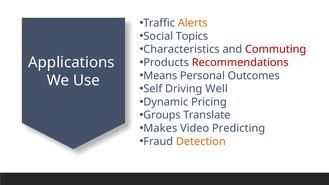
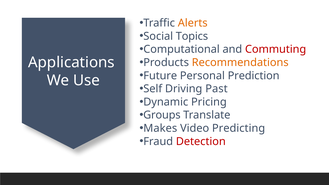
Characteristics: Characteristics -> Computational (182, 49)
Recommendations colour: red -> orange (240, 63)
Means: Means -> Future (160, 76)
Outcomes: Outcomes -> Prediction (254, 76)
Well: Well -> Past (217, 89)
Detection colour: orange -> red (201, 141)
